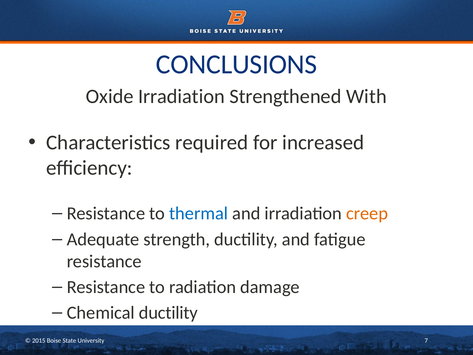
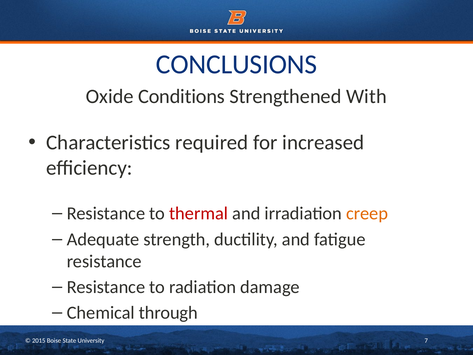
Oxide Irradiation: Irradiation -> Conditions (182, 96)
thermal colour: blue -> red (199, 213)
Chemical ductility: ductility -> through (168, 313)
